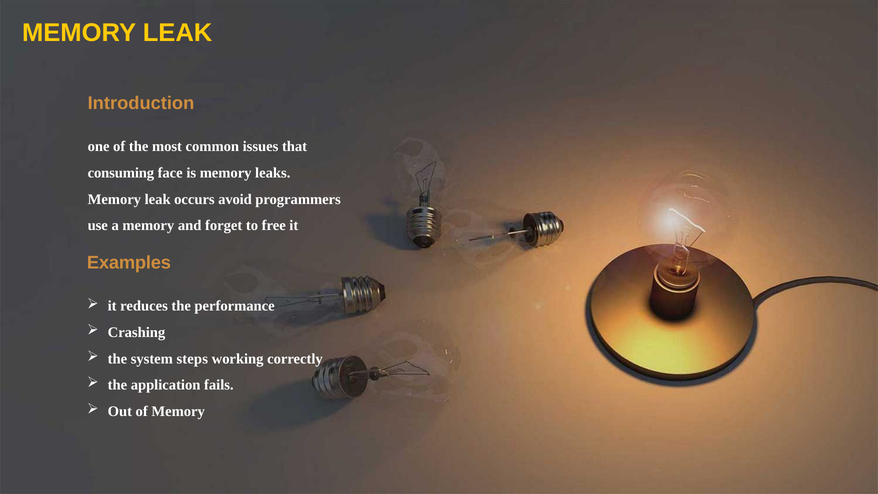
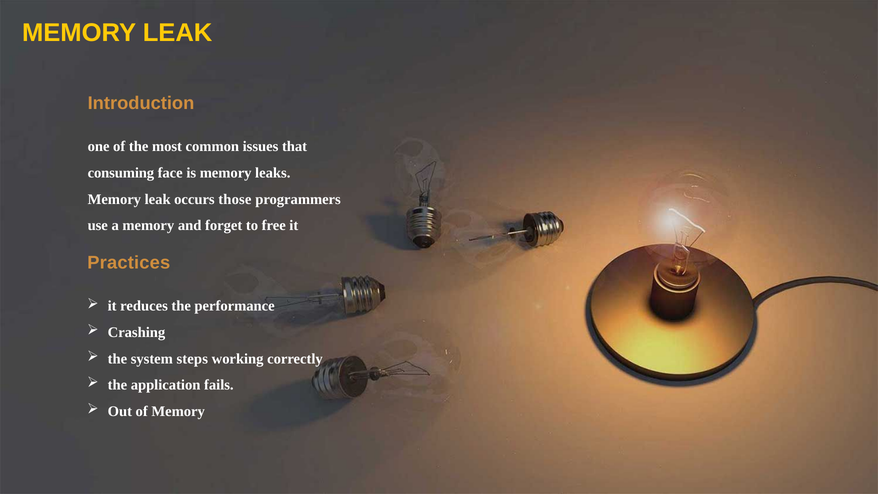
avoid: avoid -> those (235, 199)
Examples: Examples -> Practices (129, 263)
